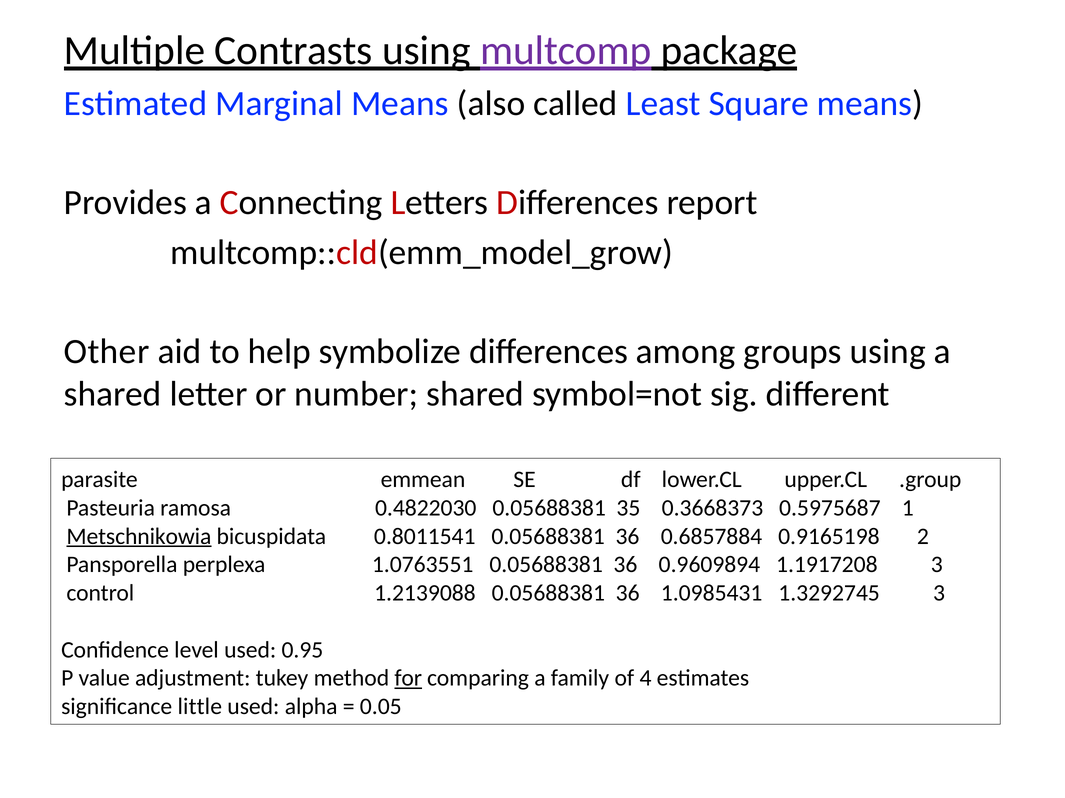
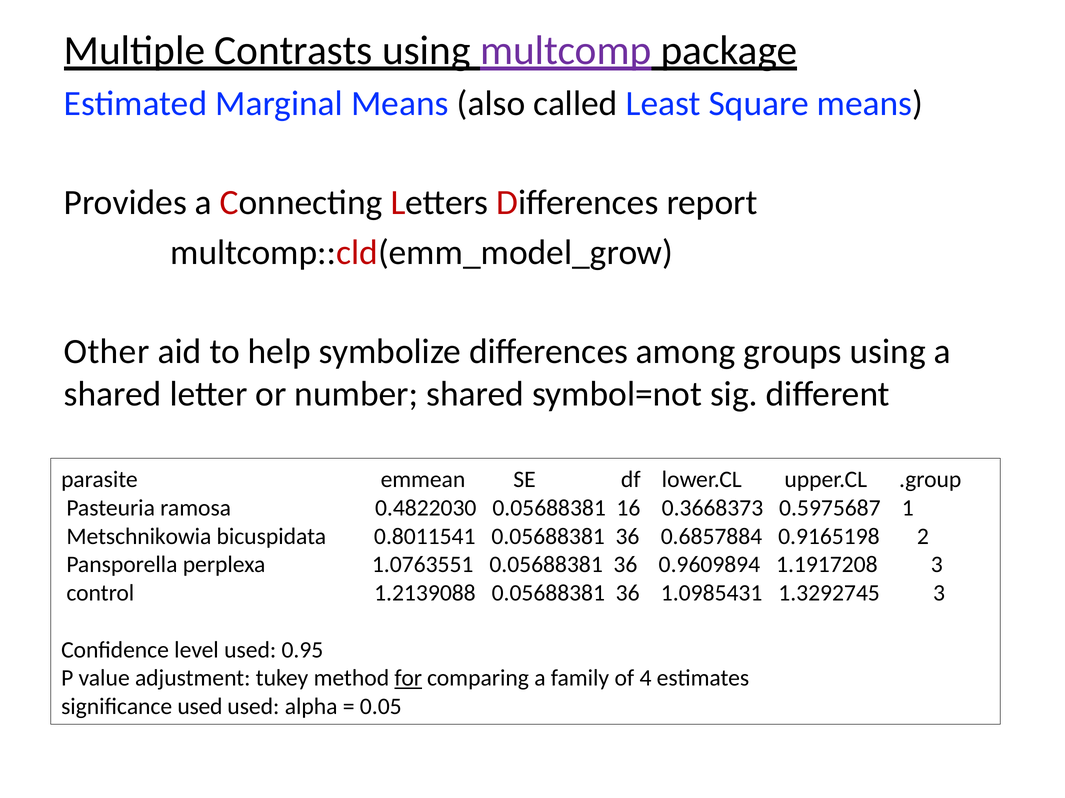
35: 35 -> 16 (628, 508)
Metschnikowia underline: present -> none (139, 537)
significance little: little -> used (200, 707)
